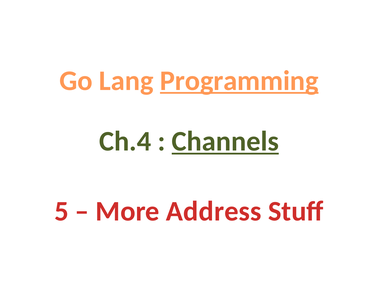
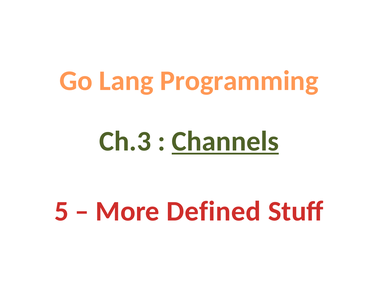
Programming underline: present -> none (239, 81)
Ch.4: Ch.4 -> Ch.3 (125, 142)
Address: Address -> Defined (214, 212)
